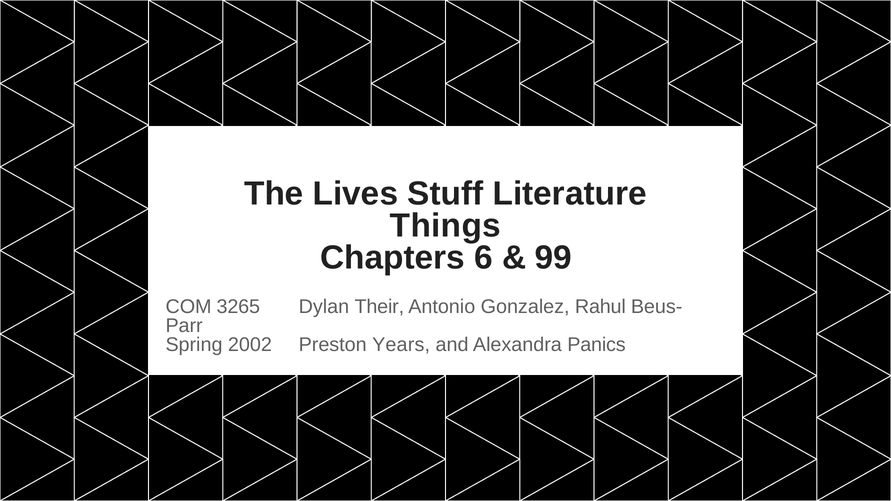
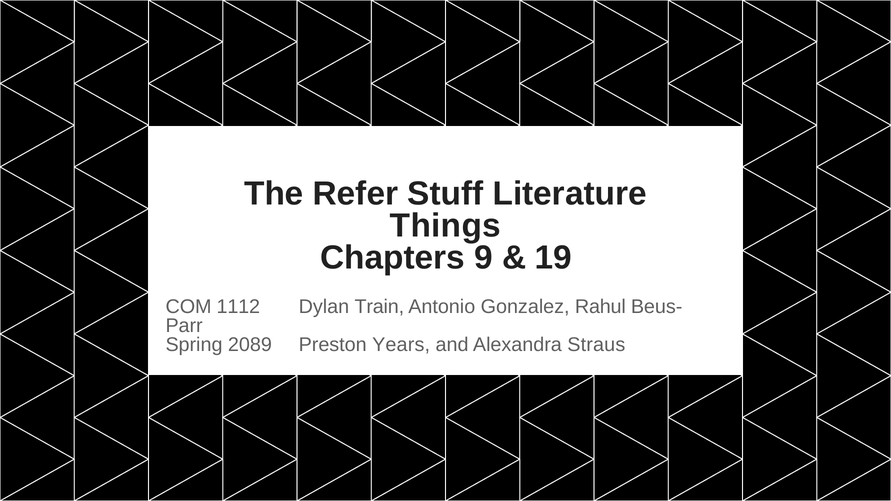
Lives: Lives -> Refer (355, 194)
6: 6 -> 9 (483, 258)
99: 99 -> 19 (553, 258)
3265: 3265 -> 1112 (238, 307)
Their: Their -> Train (379, 307)
2002: 2002 -> 2089 (250, 345)
Panics: Panics -> Straus (596, 345)
